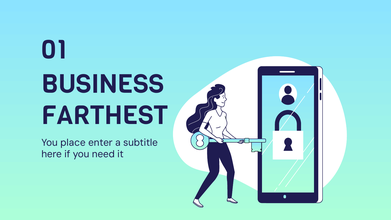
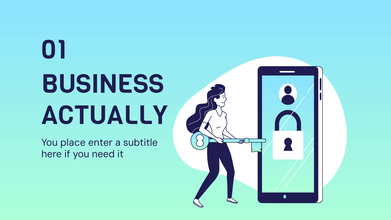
FARTHEST: FARTHEST -> ACTUALLY (105, 116)
